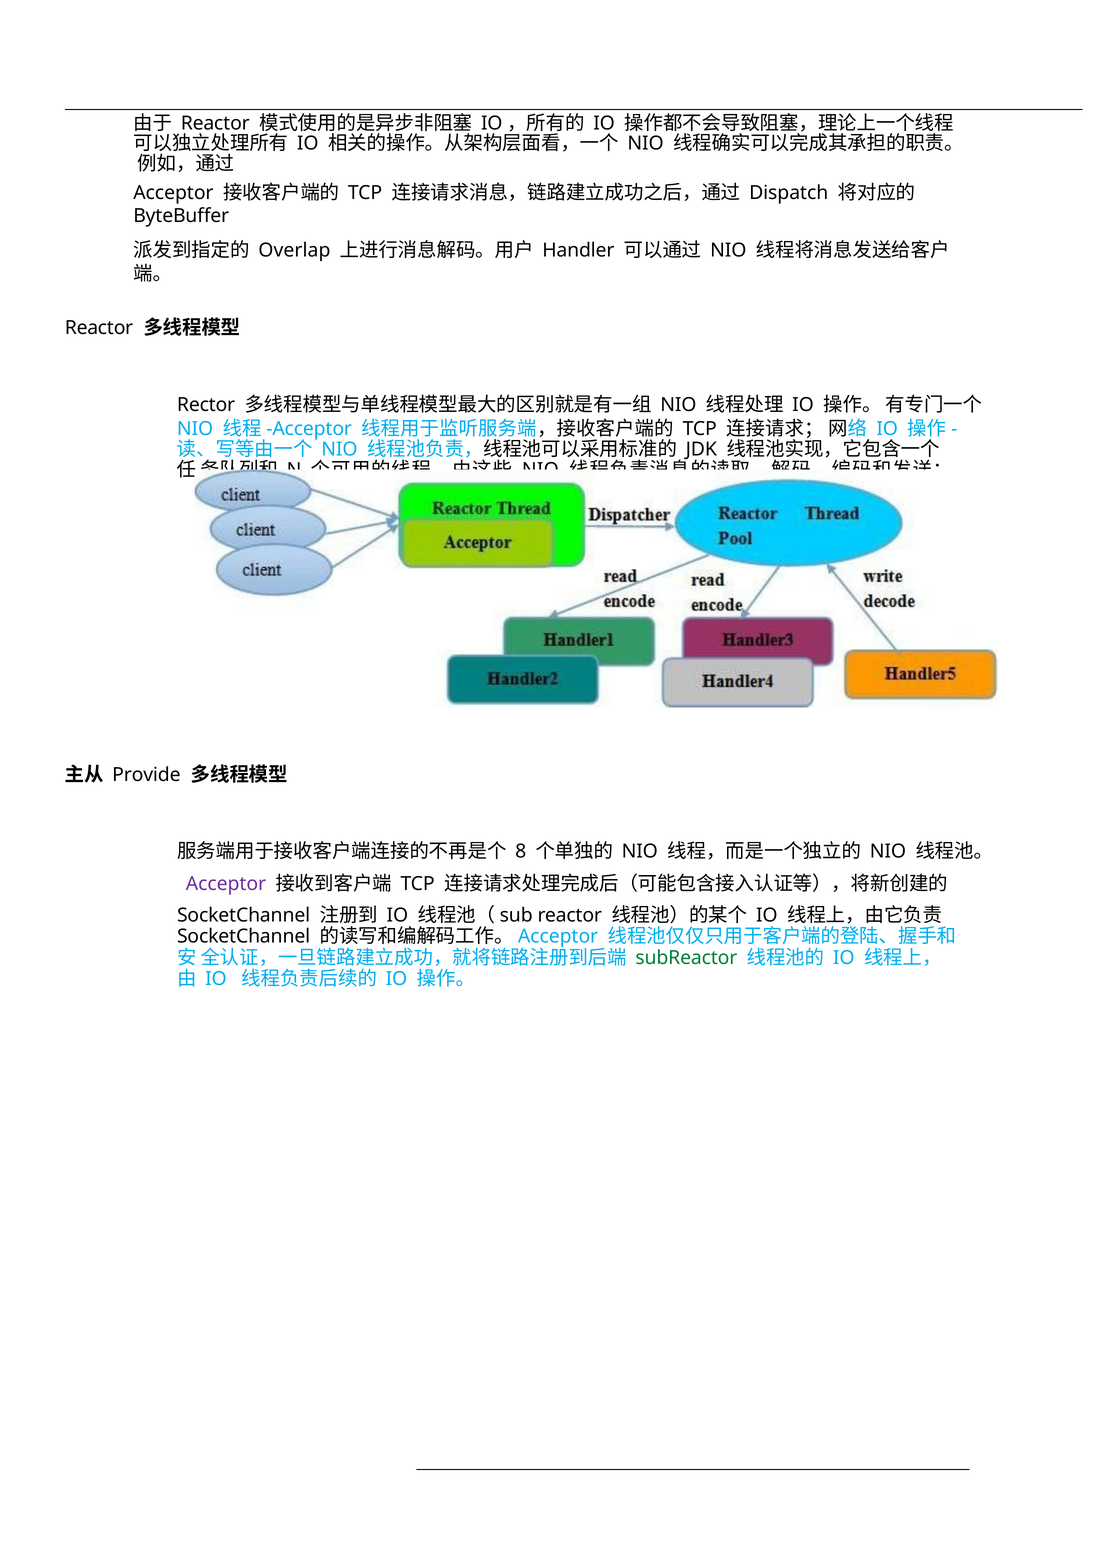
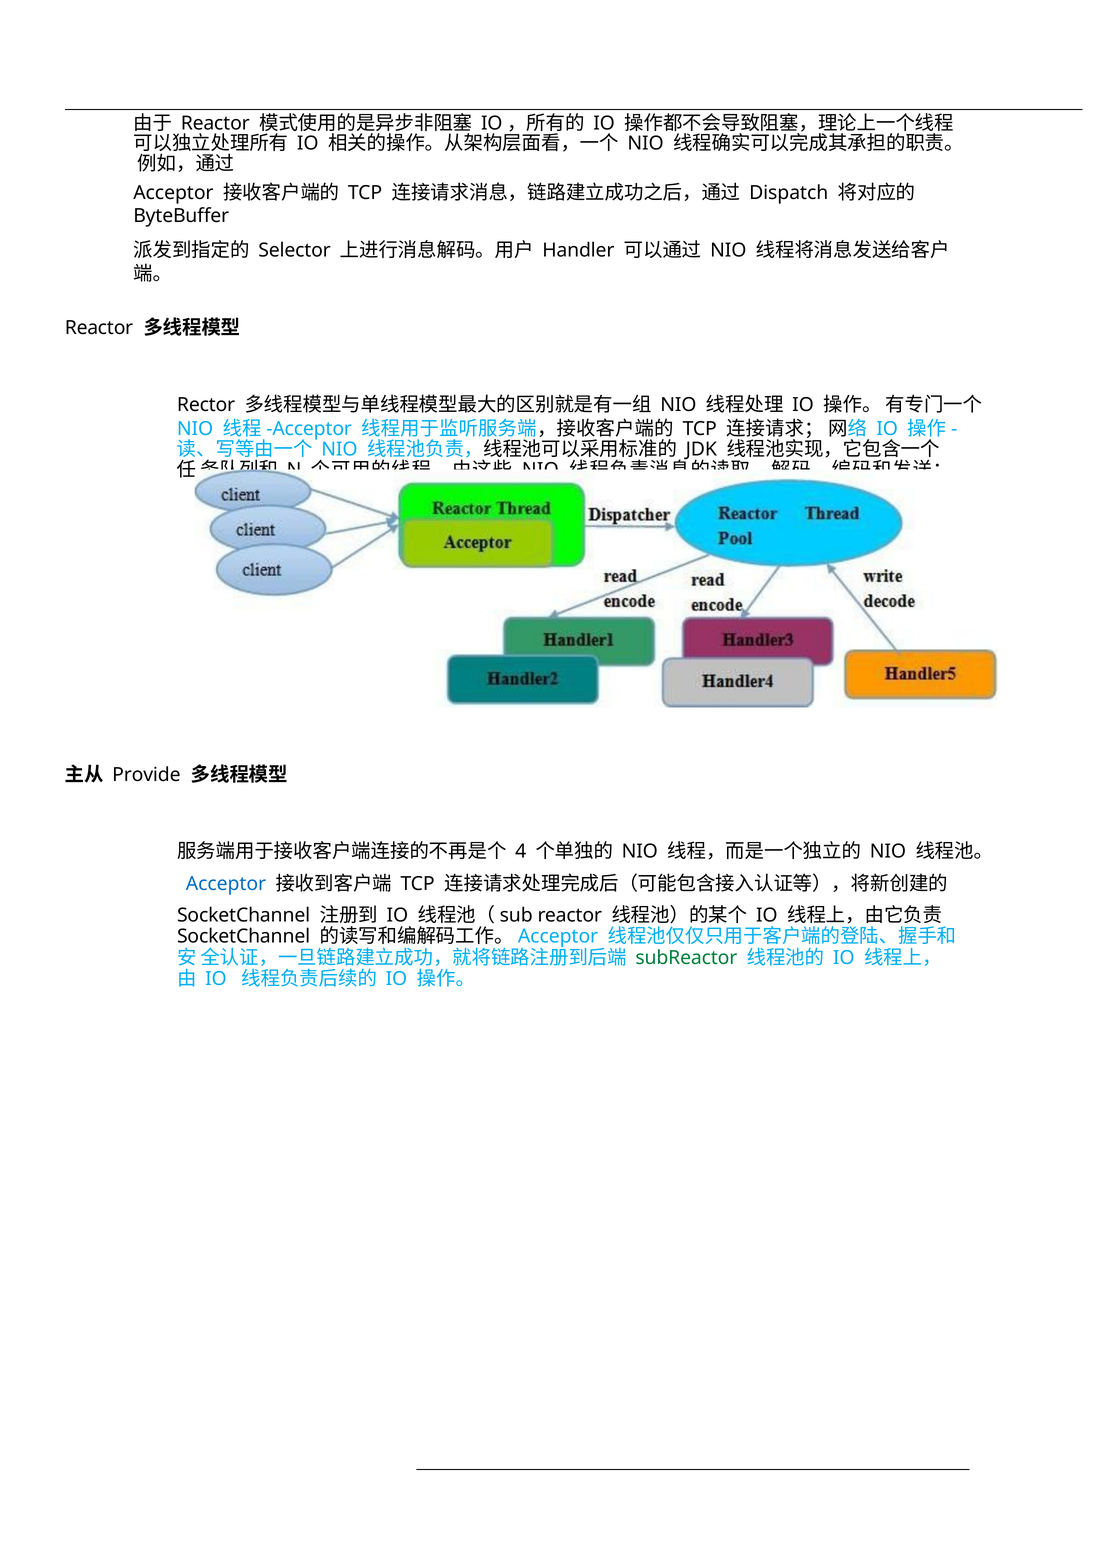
Overlap: Overlap -> Selector (295, 250)
8: 8 -> 4 (521, 852)
Acceptor colour: purple -> blue (226, 884)
